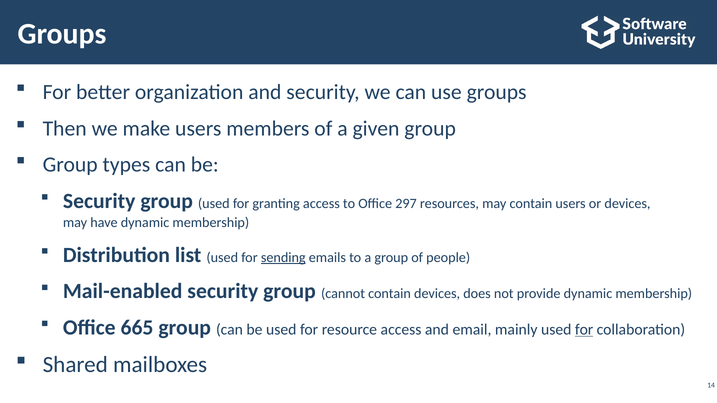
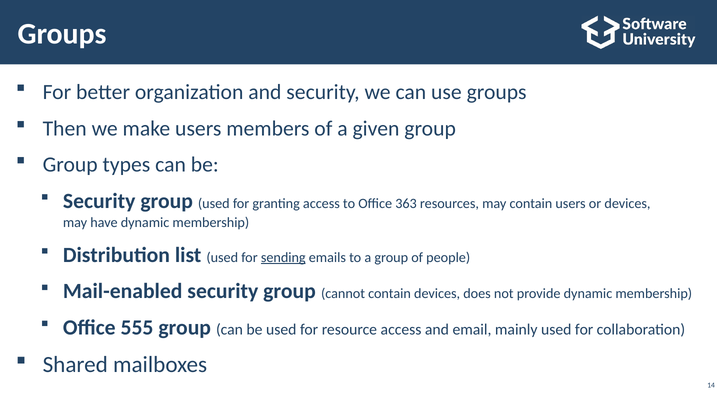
297: 297 -> 363 (406, 204)
665: 665 -> 555 (137, 328)
for underline: present -> none (584, 330)
